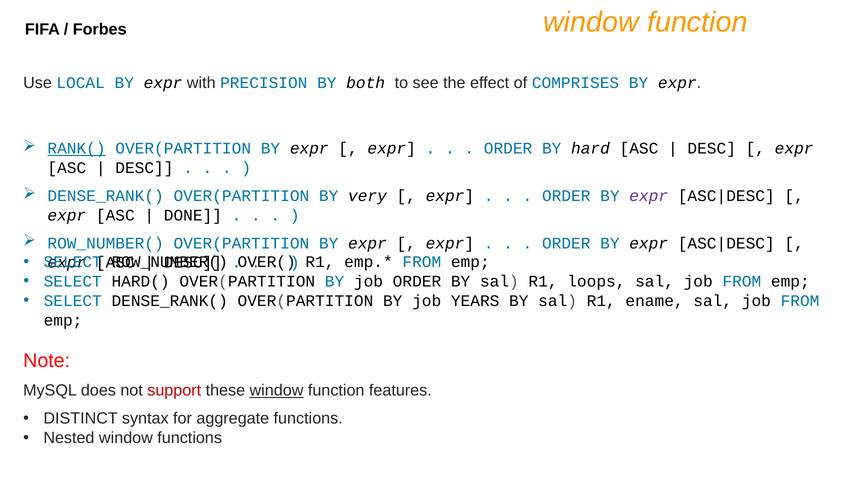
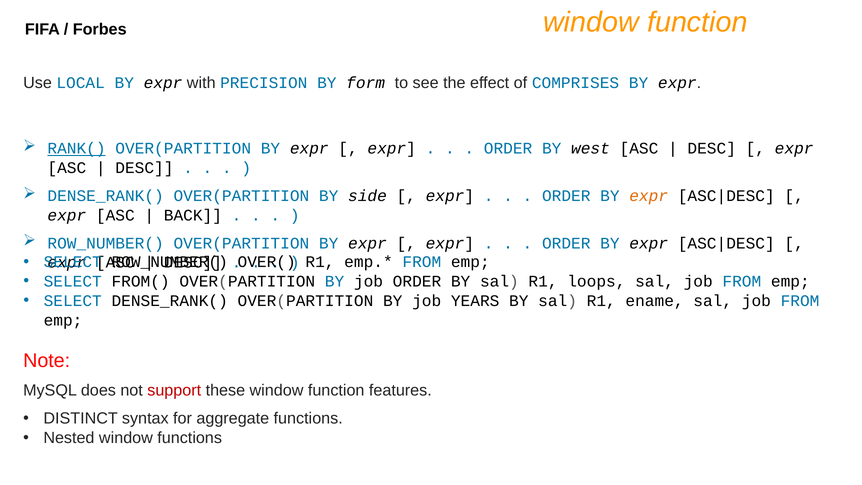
both: both -> form (366, 83)
hard: hard -> west (590, 148)
very: very -> side (367, 196)
expr colour: purple -> orange (649, 196)
DONE: DONE -> BACK (193, 215)
HARD(: HARD( -> FROM( (141, 281)
window underline: present -> none (277, 391)
